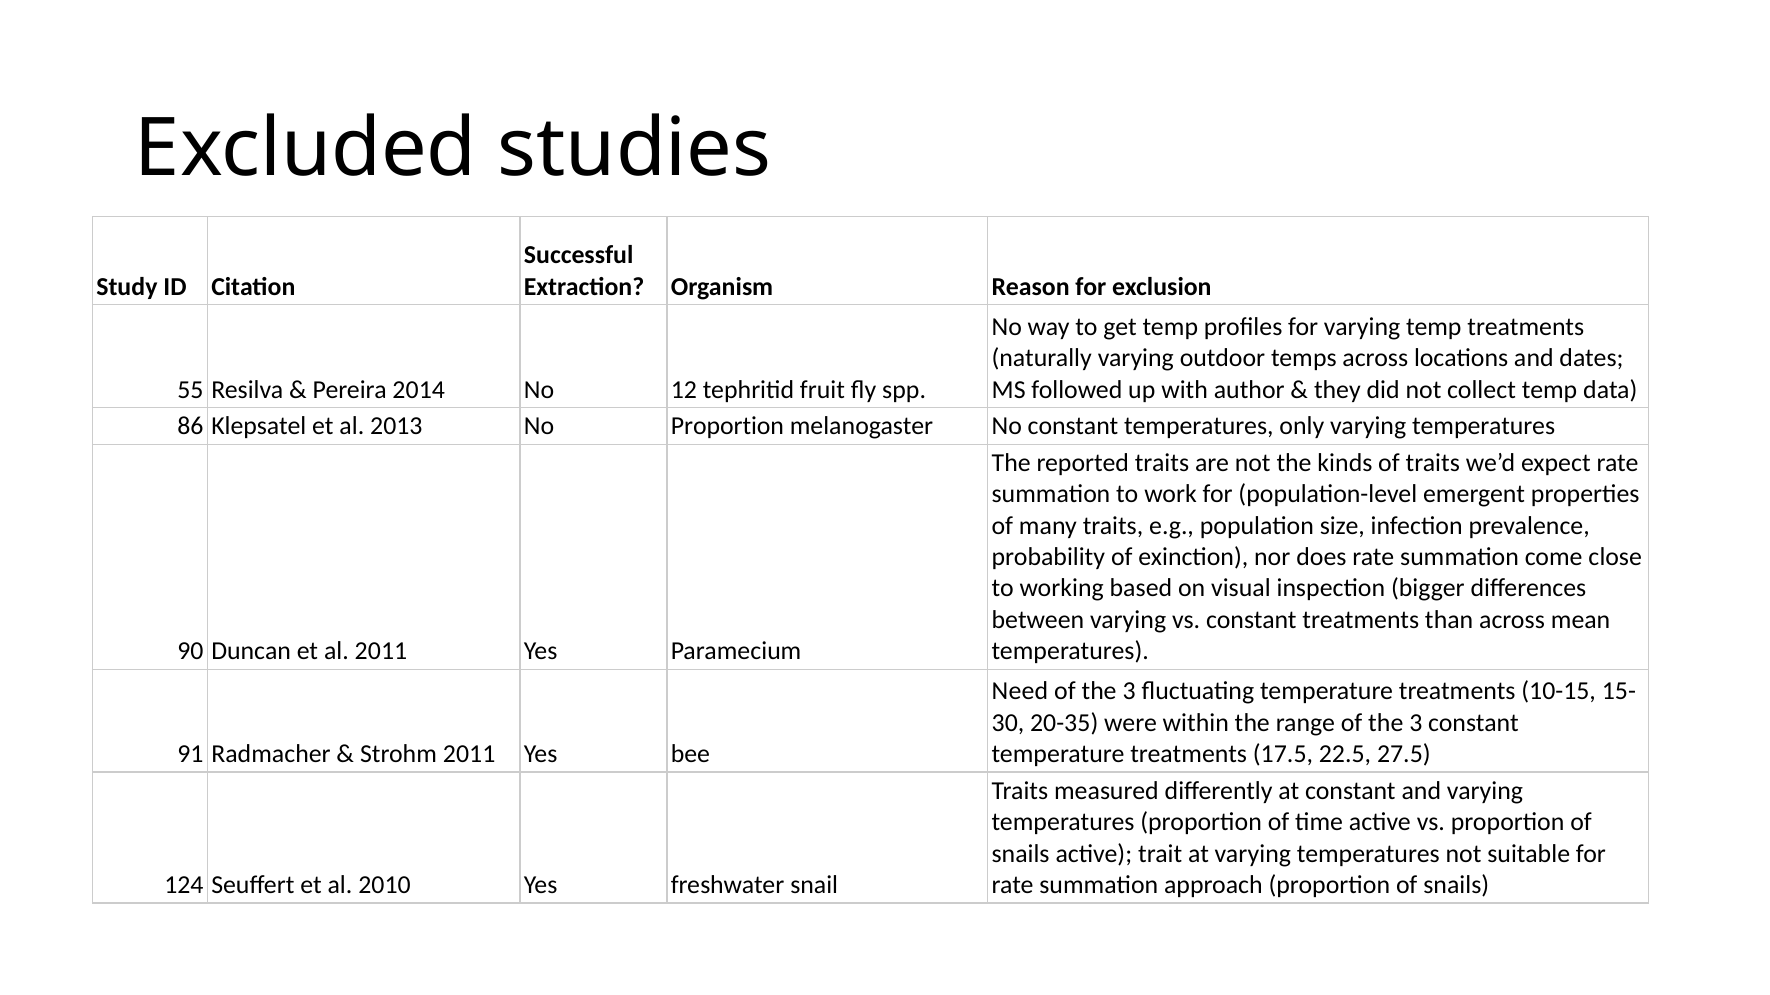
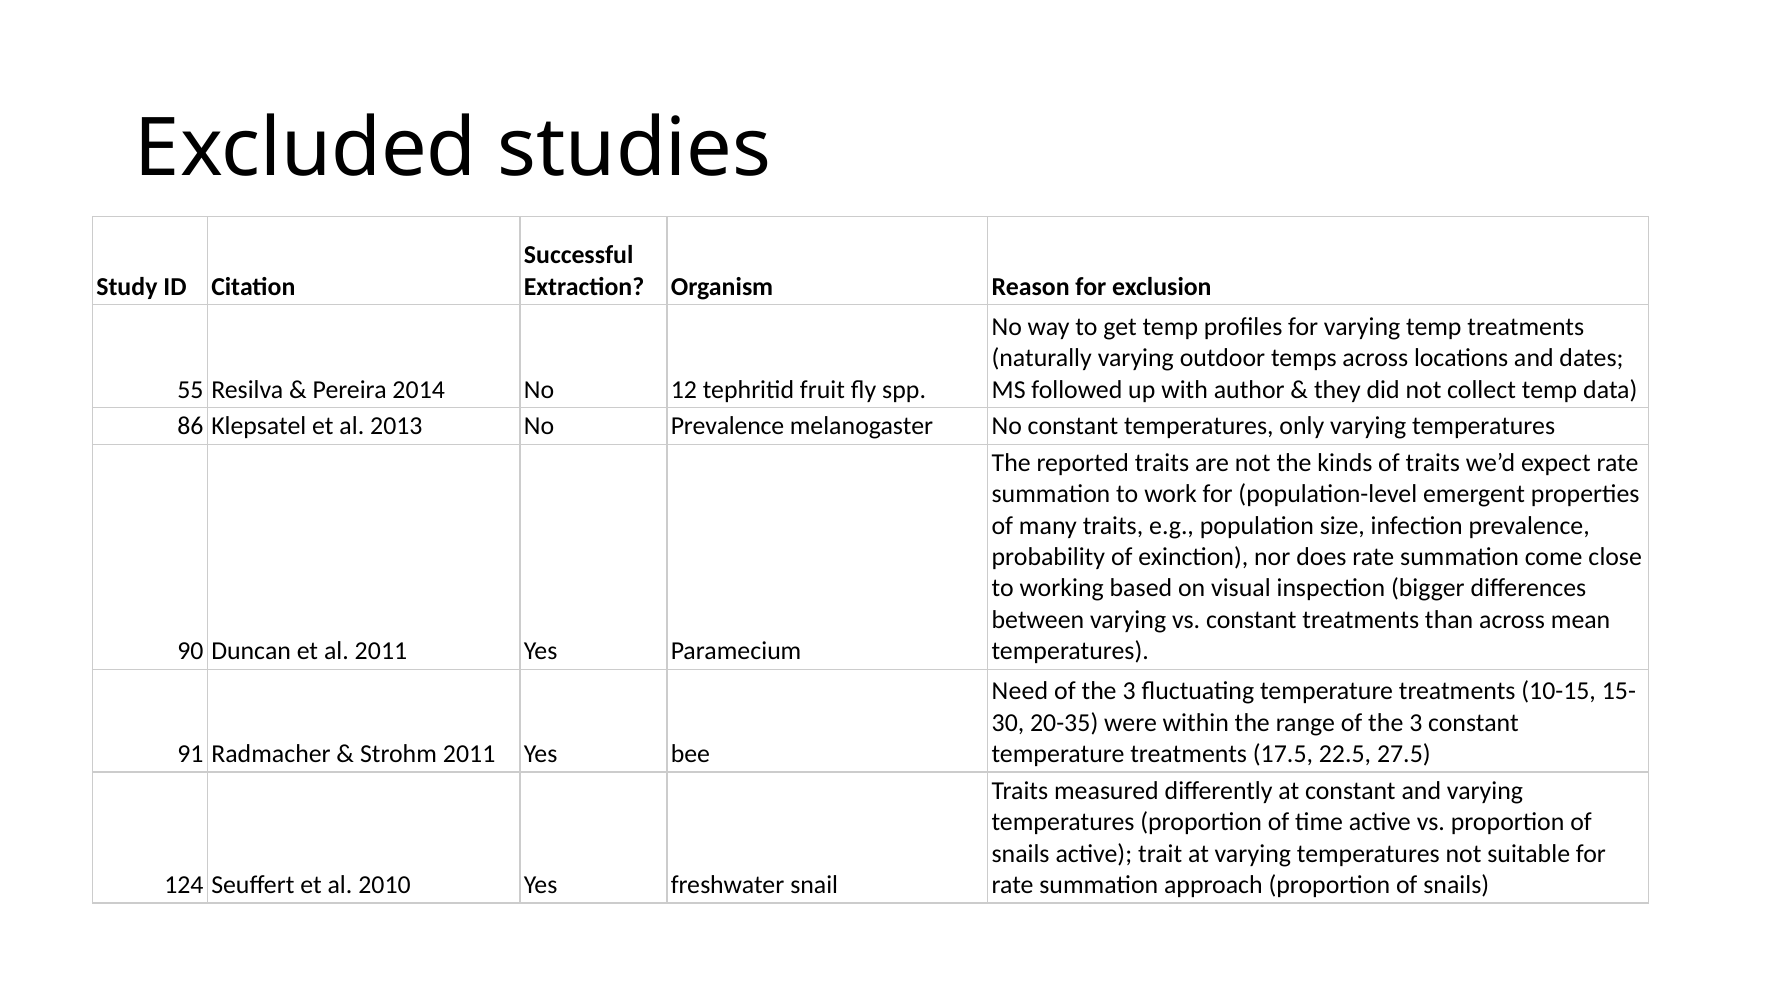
No Proportion: Proportion -> Prevalence (727, 426)
